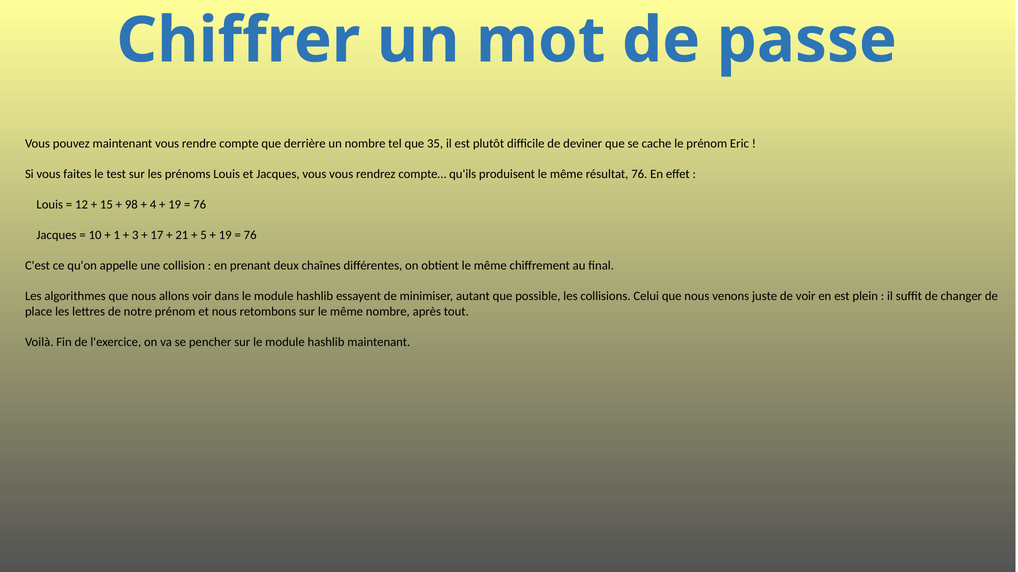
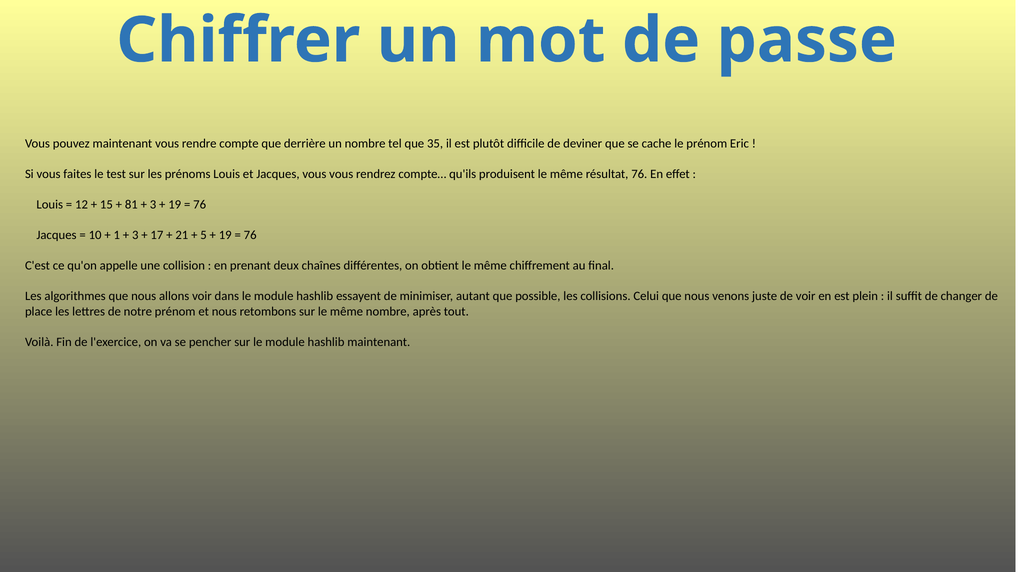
98: 98 -> 81 (131, 205)
4: 4 -> 3 (153, 205)
